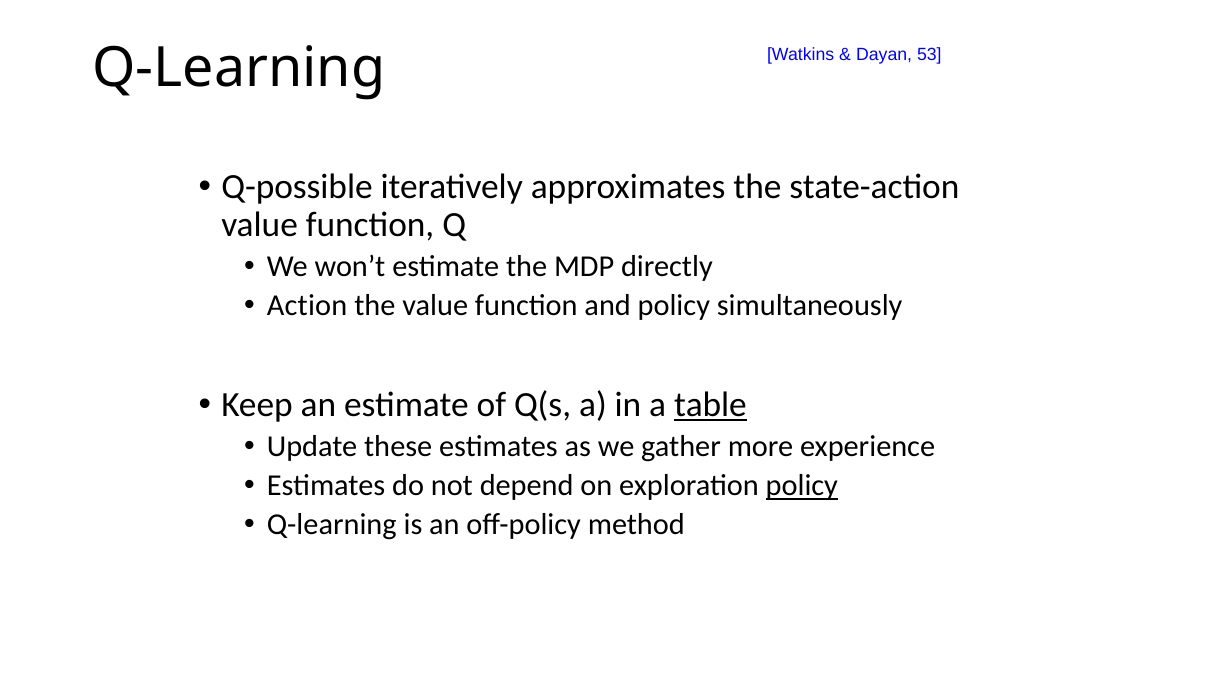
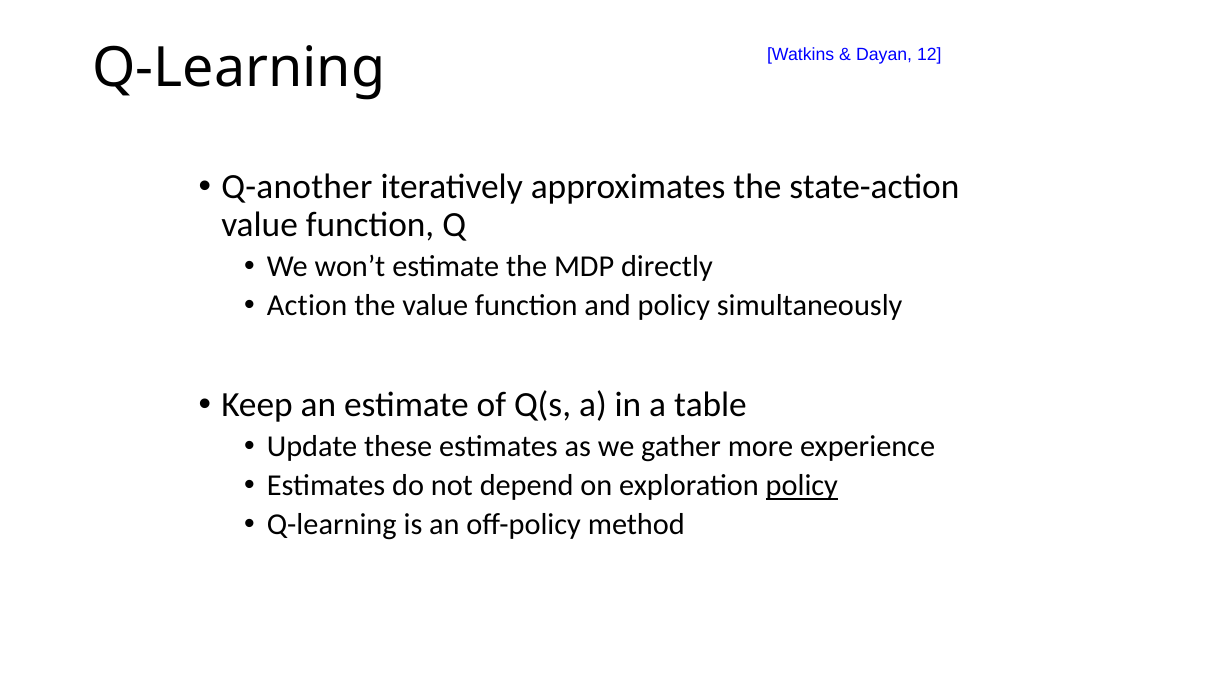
53: 53 -> 12 (929, 54)
Q-possible: Q-possible -> Q-another (297, 187)
table underline: present -> none (710, 405)
